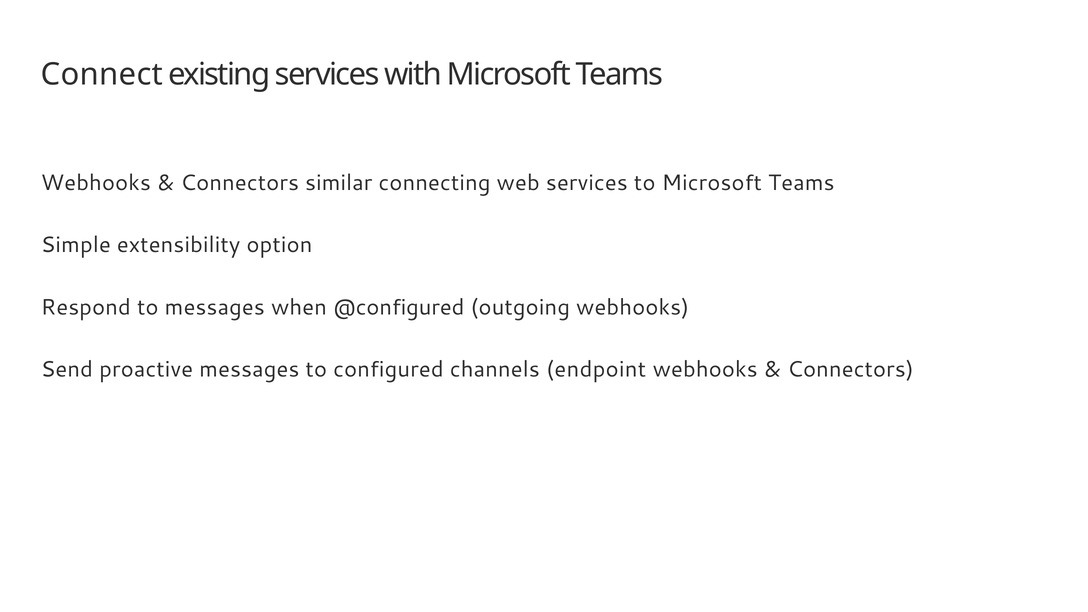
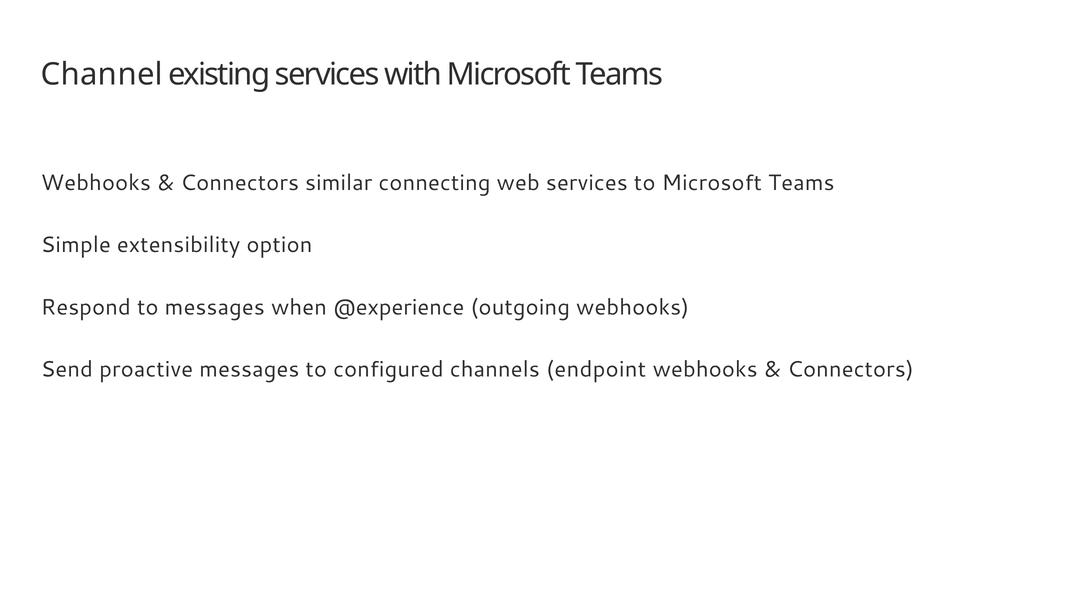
Connect: Connect -> Channel (102, 74)
@configured: @configured -> @experience (399, 307)
